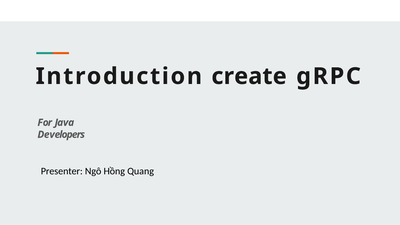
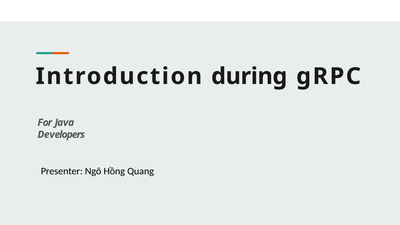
create: create -> during (249, 76)
